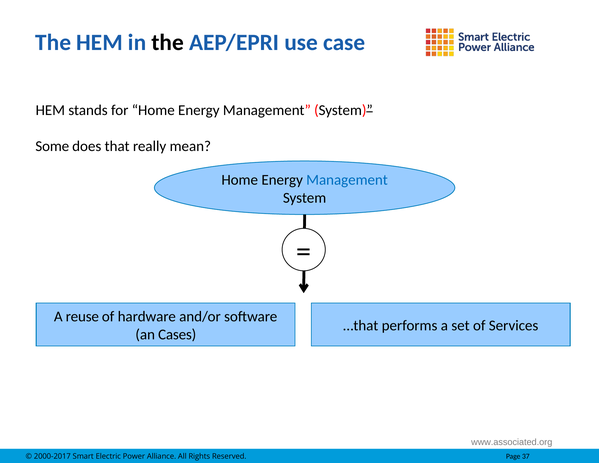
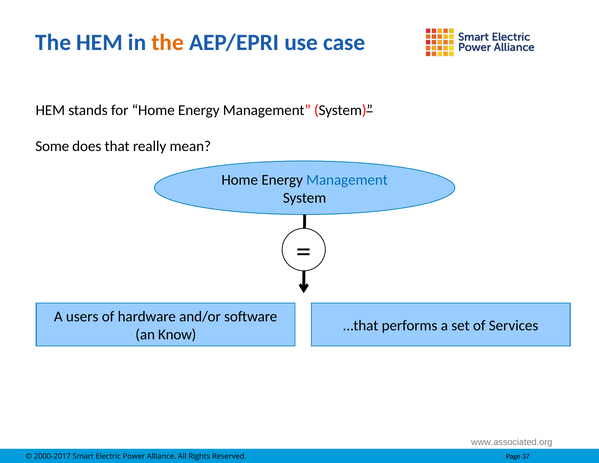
the colour: black -> orange (168, 43)
reuse: reuse -> users (82, 316)
Cases: Cases -> Know (177, 334)
